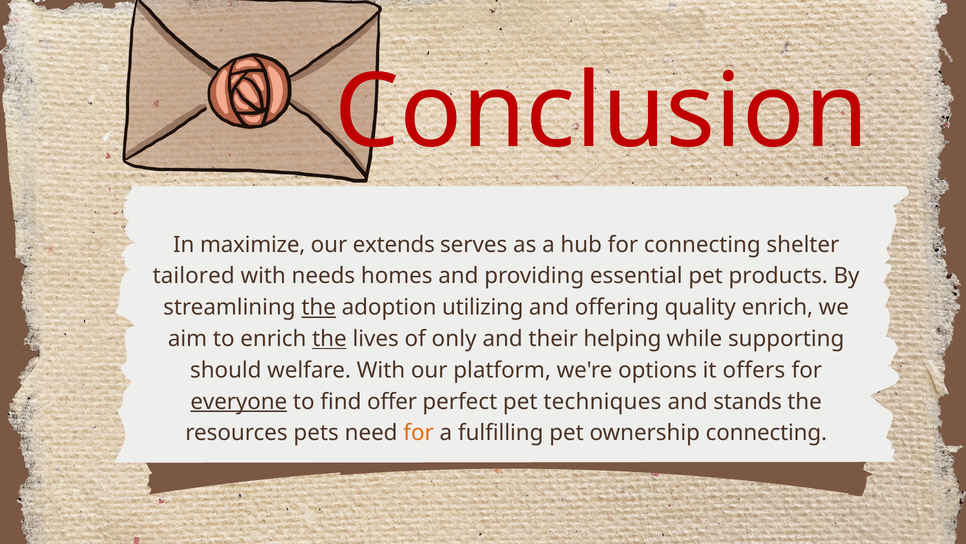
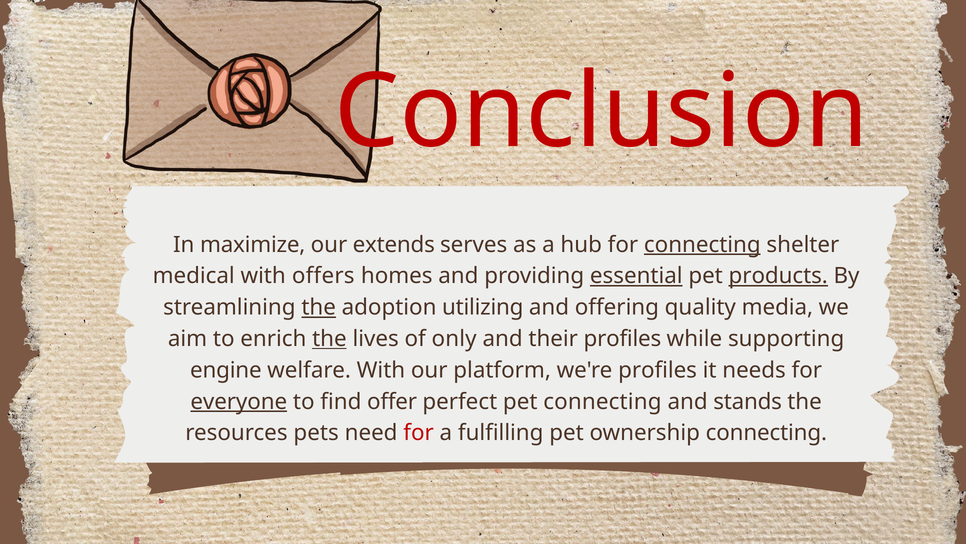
connecting underline: none -> present (702, 244)
tailored: tailored -> medical (194, 276)
needs: needs -> offers (323, 276)
essential underline: none -> present (636, 276)
products underline: none -> present (778, 276)
quality enrich: enrich -> media (777, 307)
their helping: helping -> profiles (622, 338)
should: should -> engine (226, 370)
we're options: options -> profiles (658, 370)
offers: offers -> needs (754, 370)
pet techniques: techniques -> connecting (602, 401)
for colour: orange -> red (419, 433)
